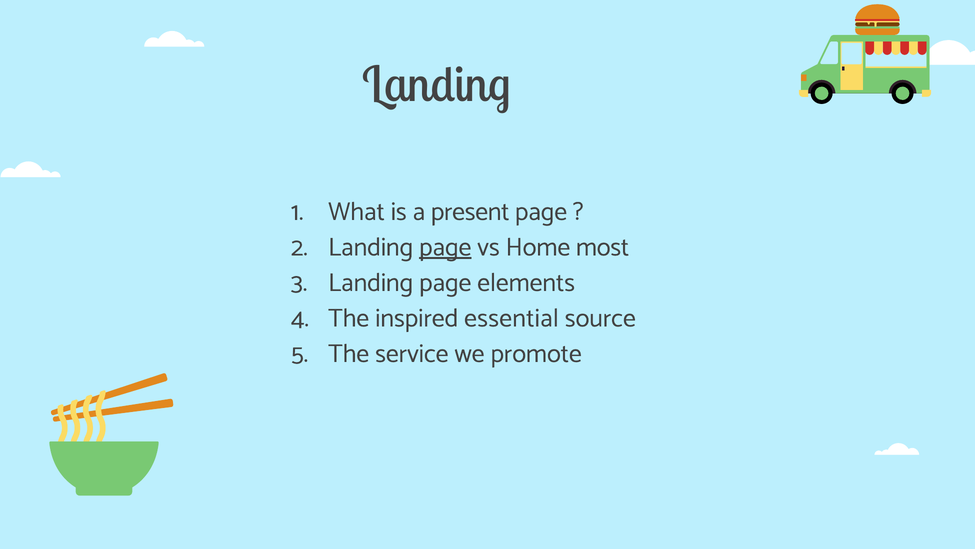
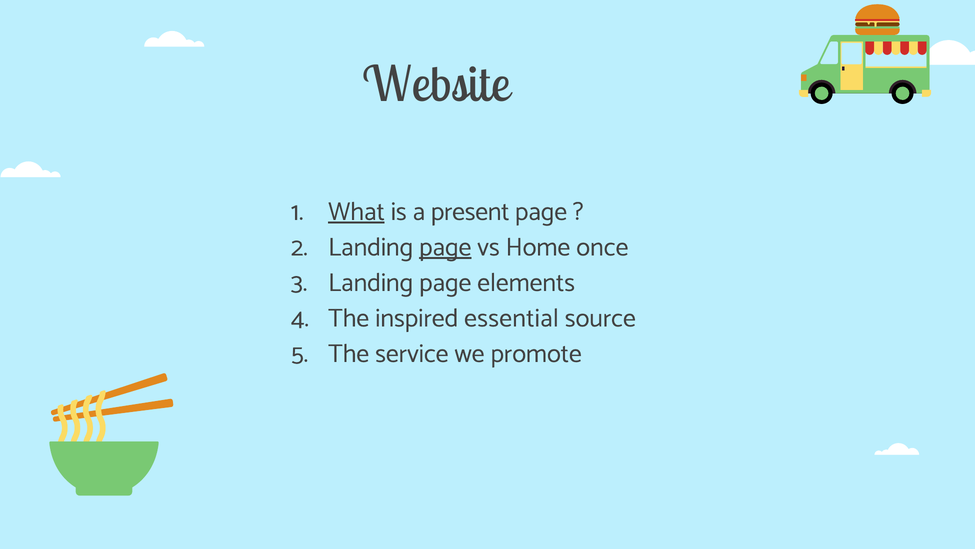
Landing: Landing -> Website (436, 85)
What underline: none -> present (356, 211)
most: most -> once (602, 247)
